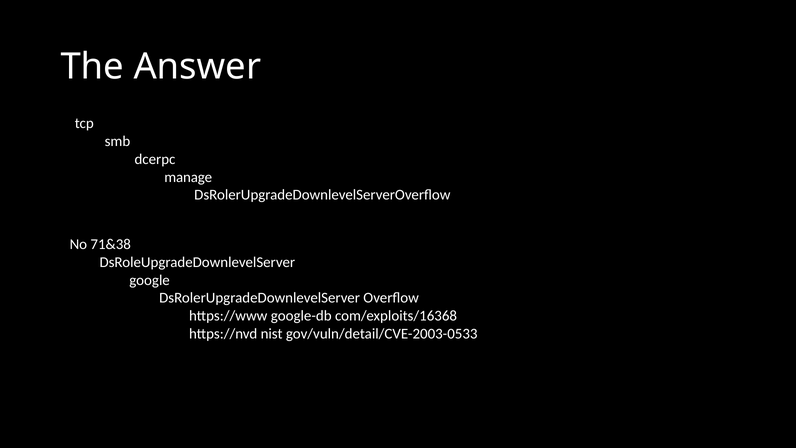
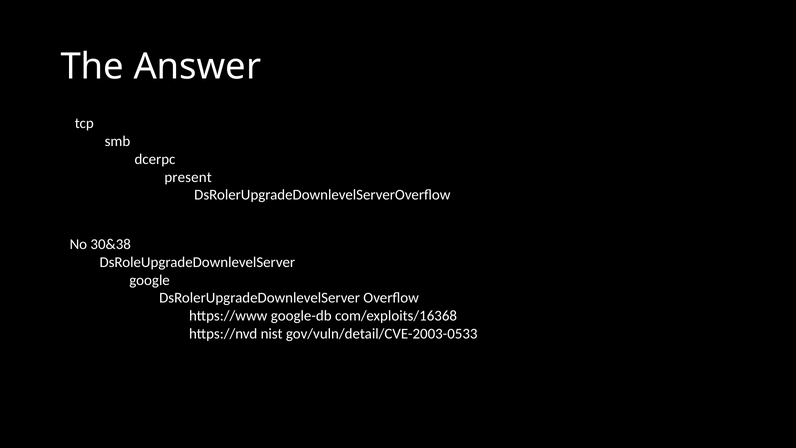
manage: manage -> present (188, 177)
71&38: 71&38 -> 30&38 (111, 244)
